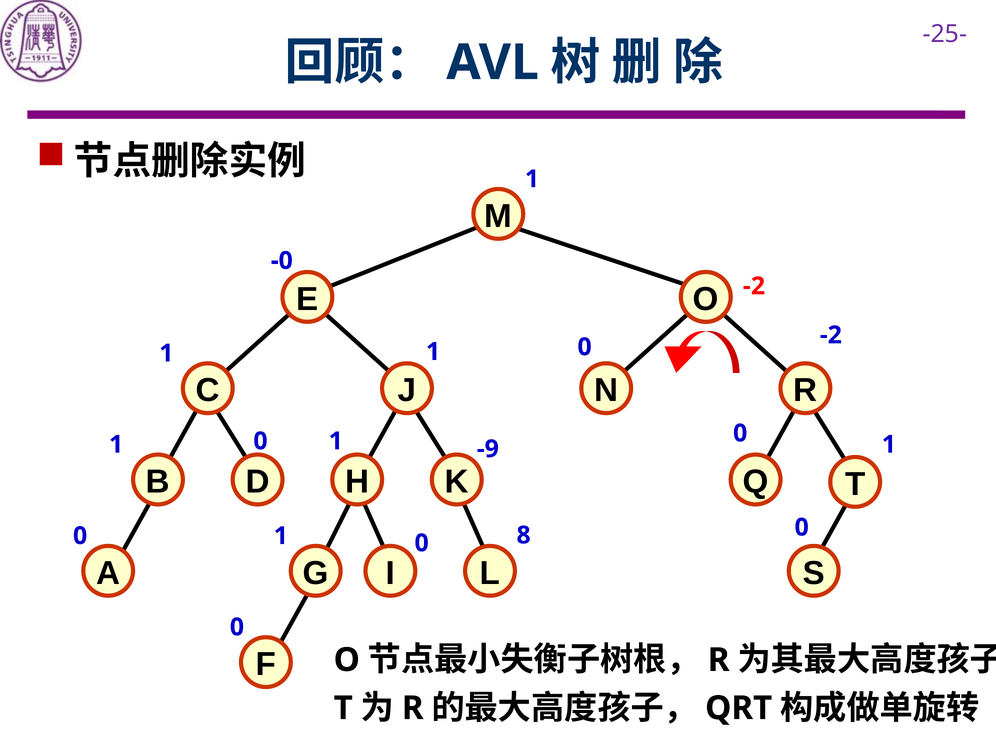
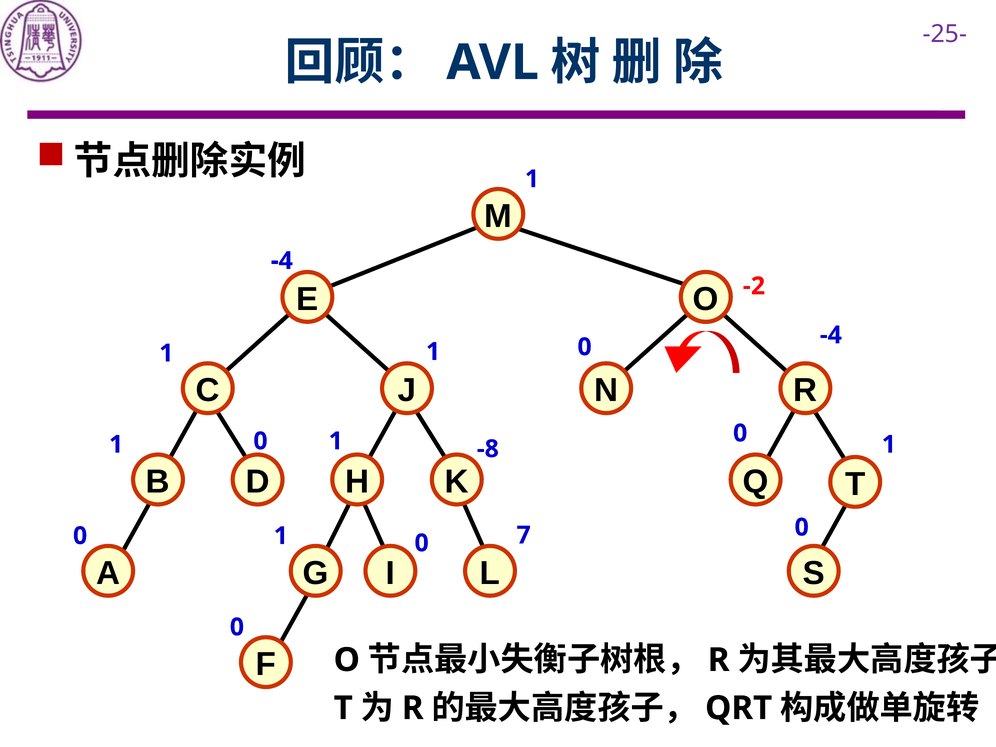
-0: -0 -> -4 (282, 261)
0 -2: -2 -> -4 (831, 335)
-9: -9 -> -8 (488, 449)
8: 8 -> 7 (524, 535)
